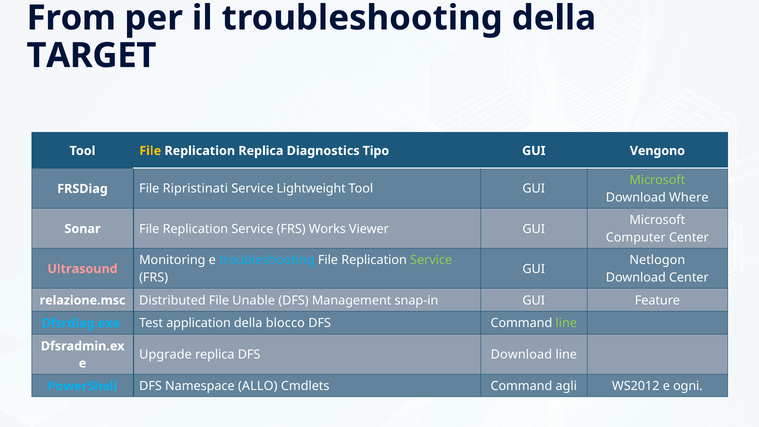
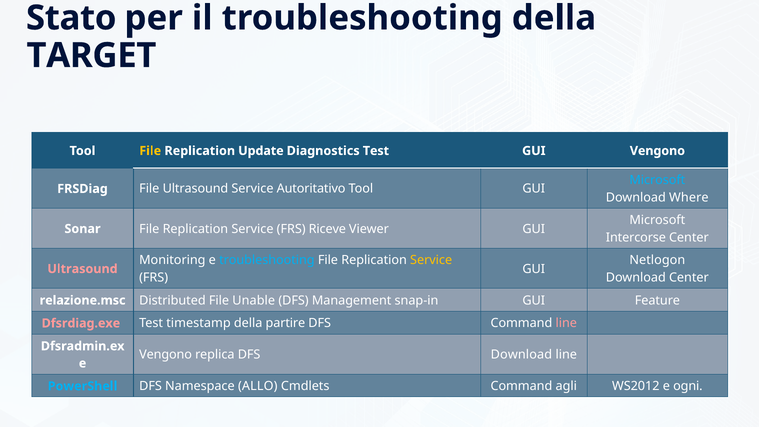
From: From -> Stato (71, 18)
Replication Replica: Replica -> Update (261, 151)
Diagnostics Tipo: Tipo -> Test (376, 151)
Microsoft colour: light green -> light blue (657, 180)
File Ripristinati: Ripristinati -> Ultrasound (195, 189)
Lightweight: Lightweight -> Autoritativo (311, 189)
Works: Works -> Riceve (327, 229)
Computer: Computer -> Intercorse (636, 237)
Service colour: light green -> yellow (431, 260)
Dfsrdiag.exe colour: light blue -> pink (81, 323)
application: application -> timestamp (198, 323)
blocco: blocco -> partire (285, 323)
line colour: light green -> pink (566, 323)
Upgrade: Upgrade -> Vengono (166, 355)
